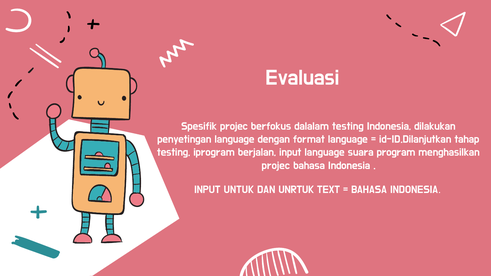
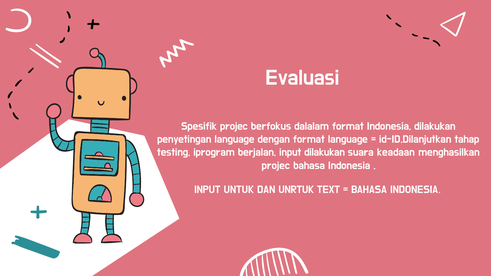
dalalam testing: testing -> format (348, 126)
input language: language -> dilakukan (325, 152)
program: program -> keadaan (396, 152)
